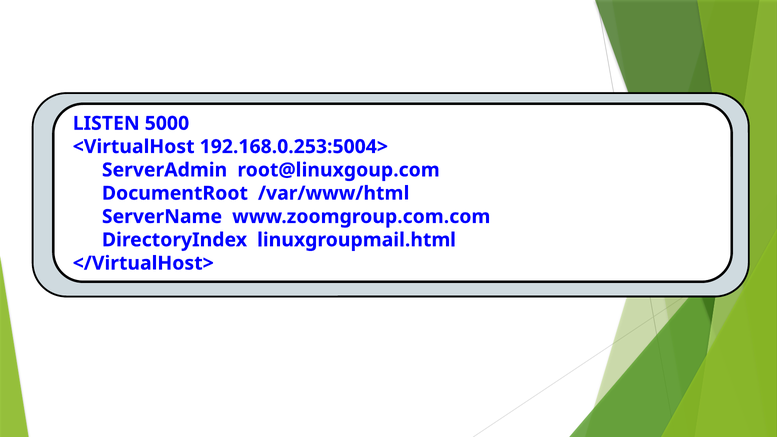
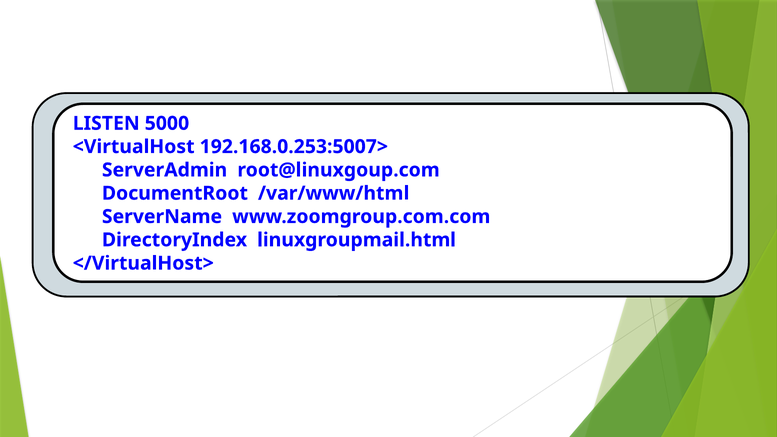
192.168.0.253:5004>: 192.168.0.253:5004> -> 192.168.0.253:5007> (294, 147)
